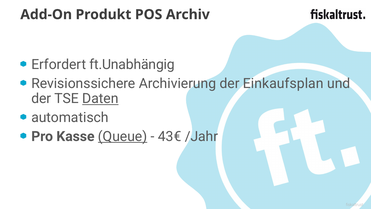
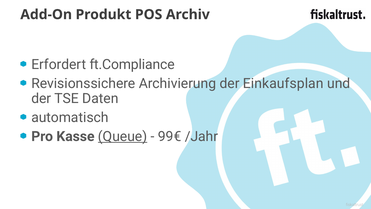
ft.Unabhängig: ft.Unabhängig -> ft.Compliance (132, 64)
Daten underline: present -> none (100, 98)
43€: 43€ -> 99€ (170, 136)
